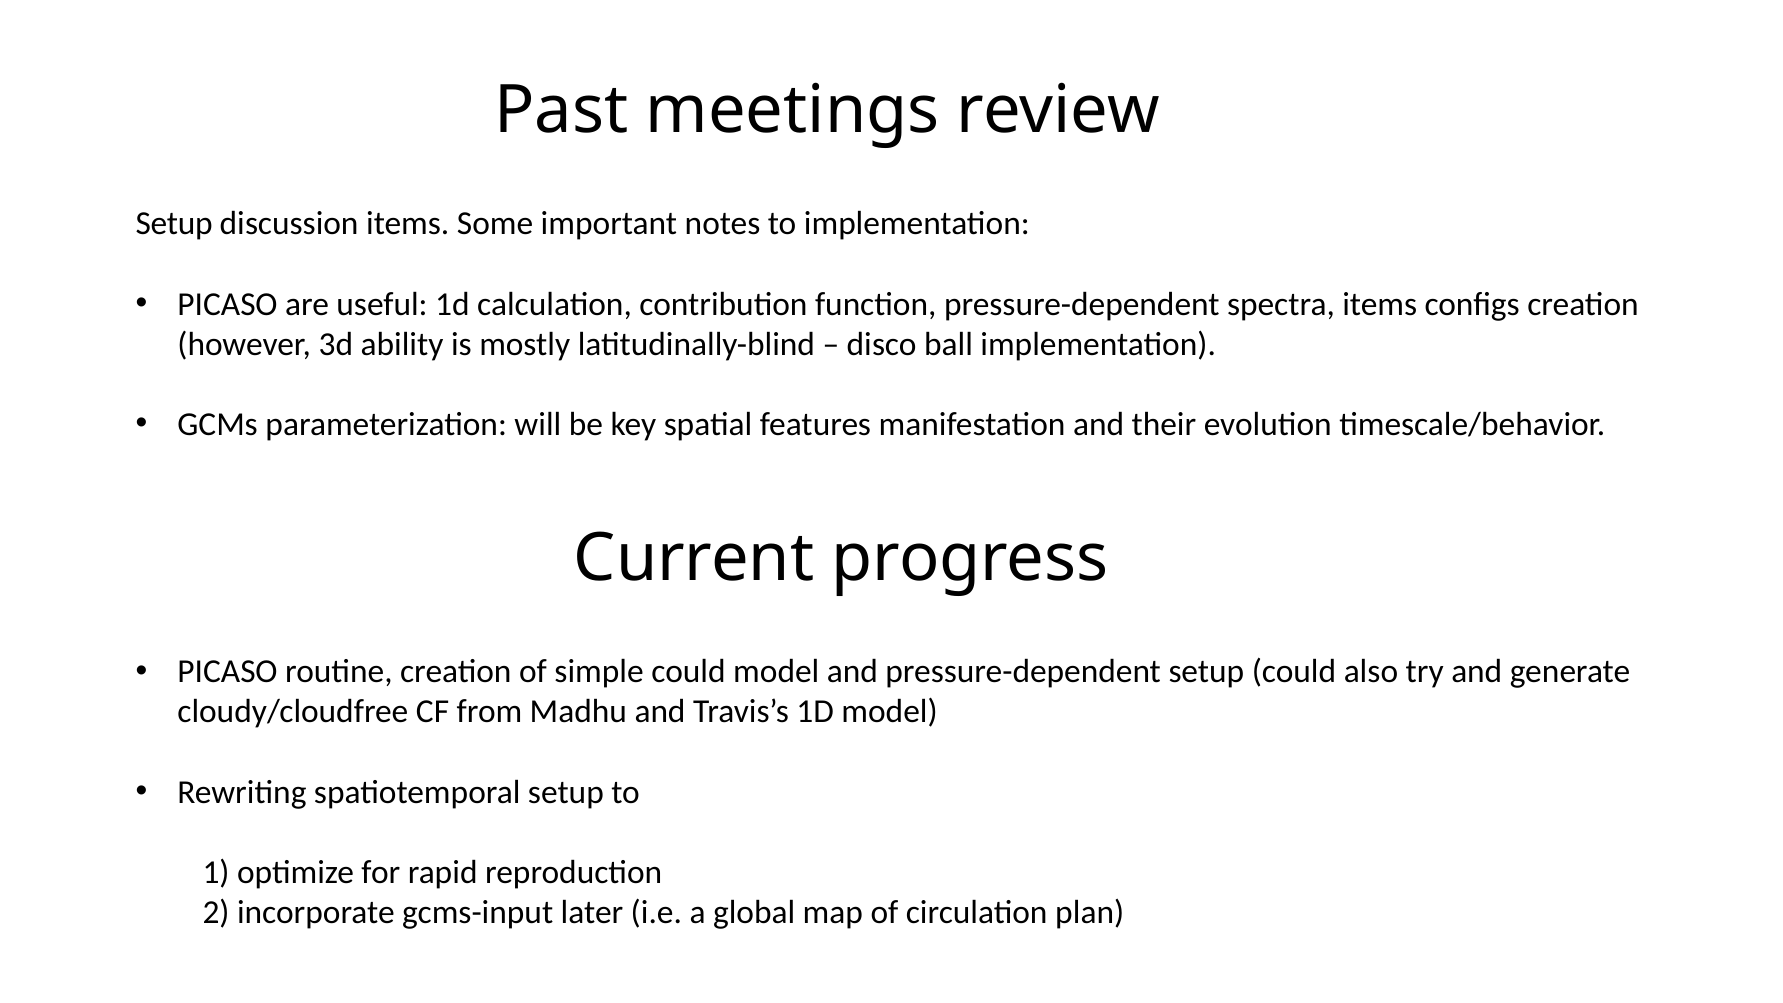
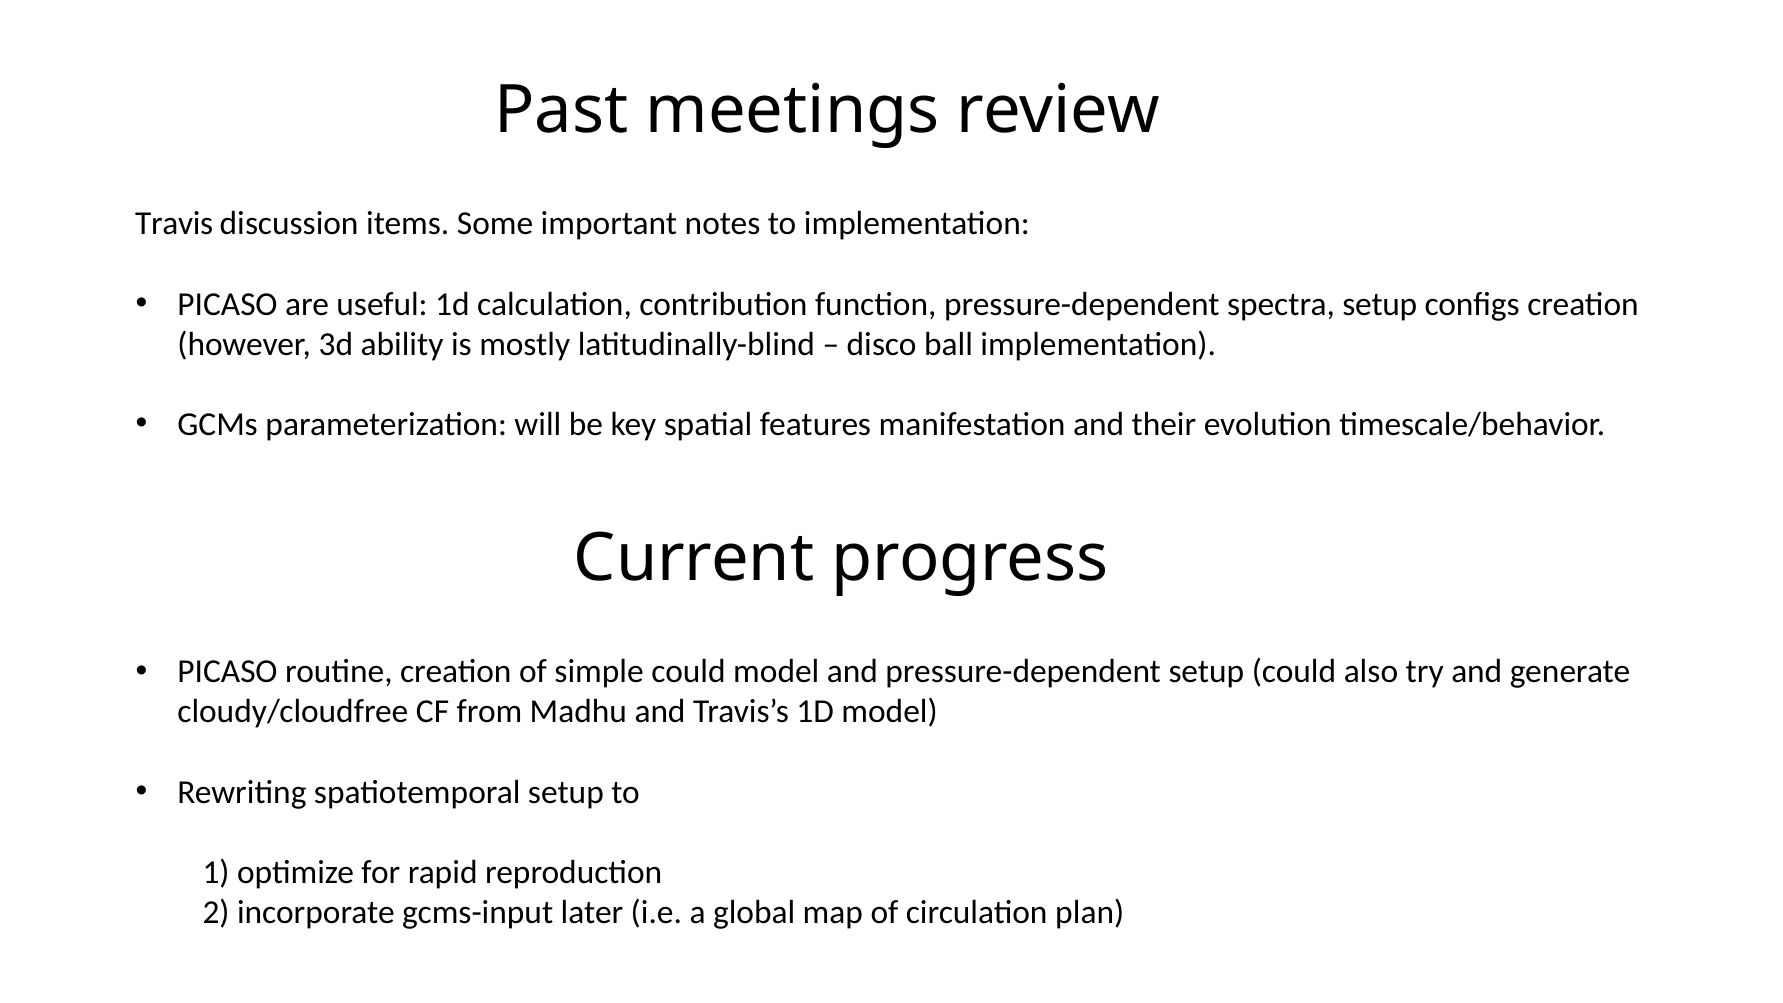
Setup: Setup -> Travis (174, 224)
spectra items: items -> setup (1380, 304)
